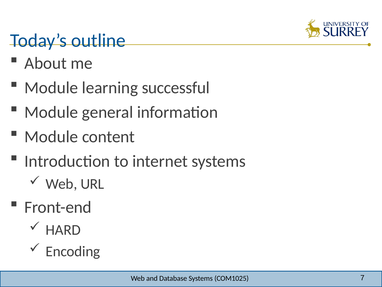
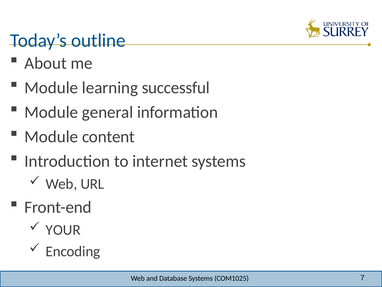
HARD: HARD -> YOUR (63, 229)
